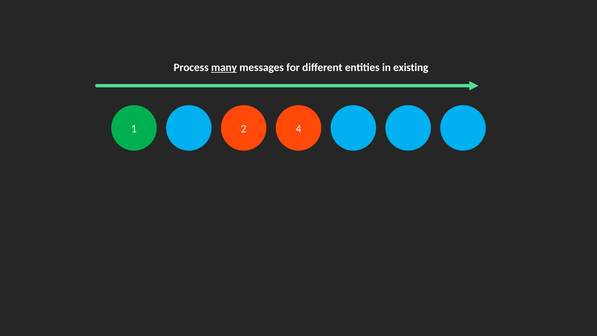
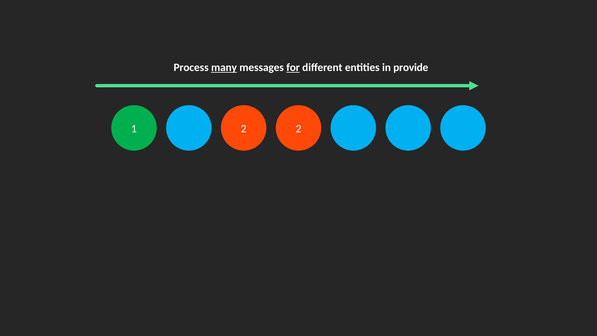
for underline: none -> present (293, 68)
existing: existing -> provide (411, 68)
2 4: 4 -> 2 (298, 129)
